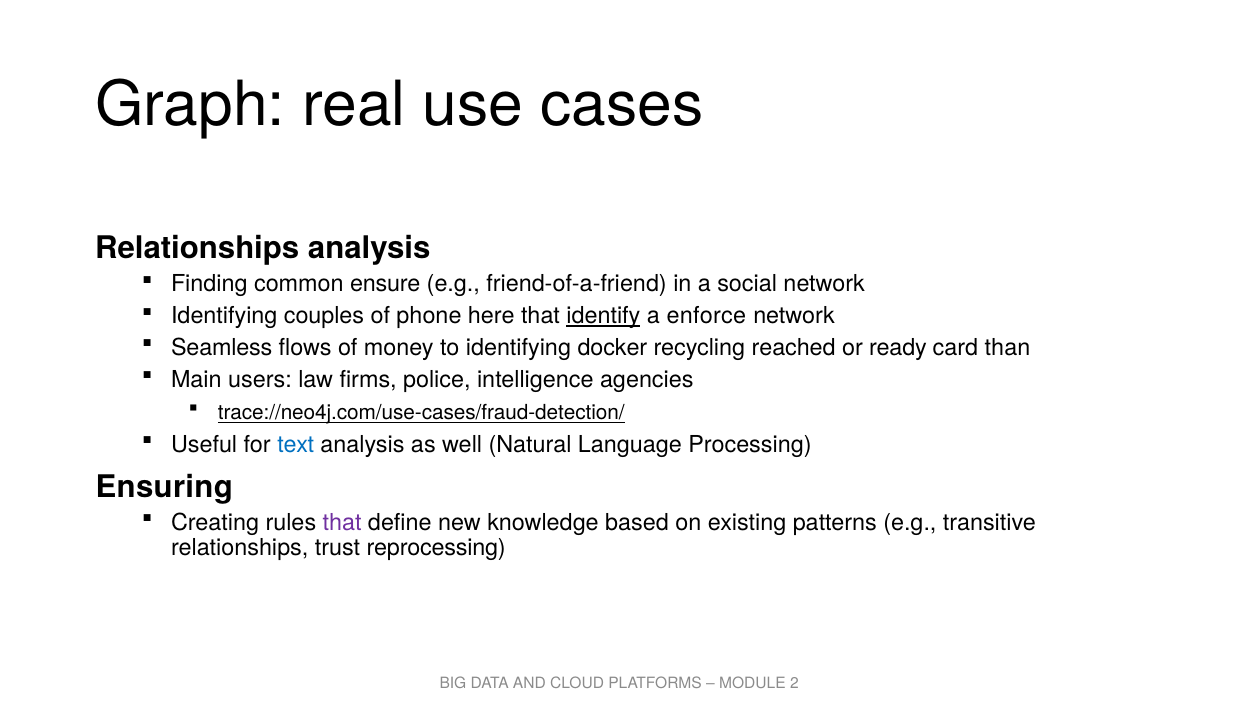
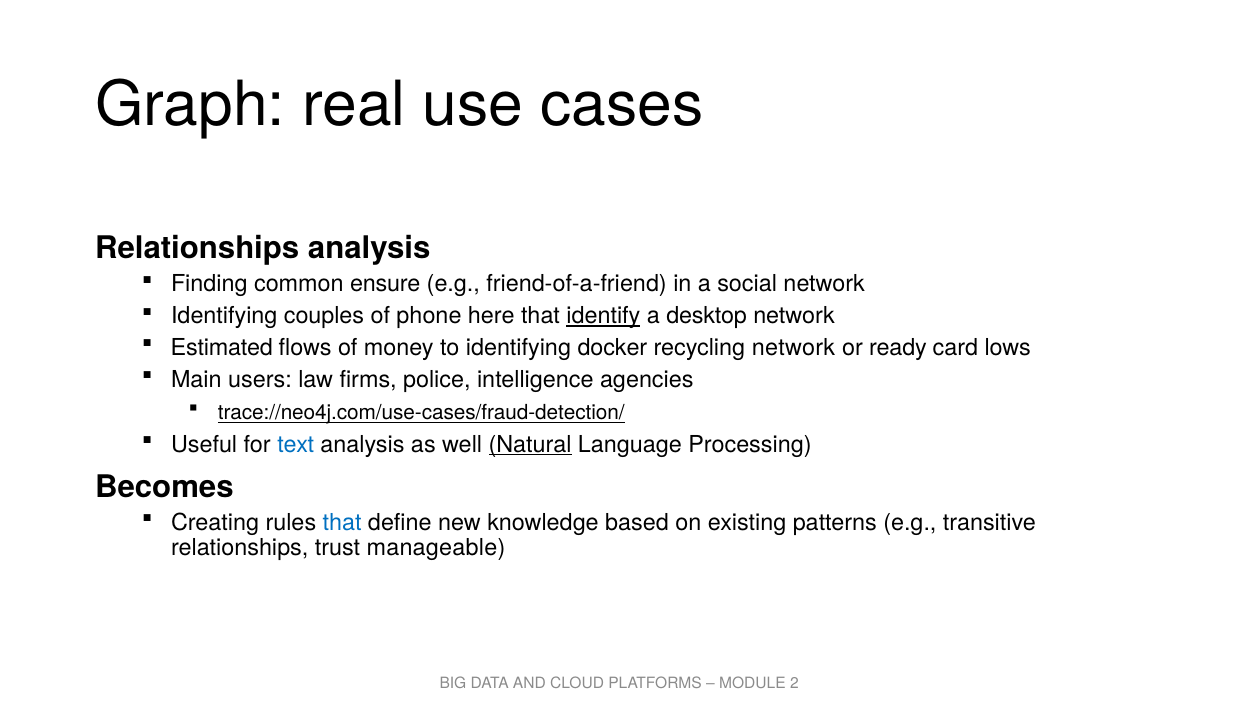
enforce: enforce -> desktop (707, 316)
Seamless: Seamless -> Estimated (222, 348)
recycling reached: reached -> network (793, 348)
than: than -> lows (1008, 348)
Natural underline: none -> present (530, 445)
Ensuring: Ensuring -> Becomes (164, 487)
that colour: purple -> blue (342, 523)
reprocessing: reprocessing -> manageable (436, 548)
